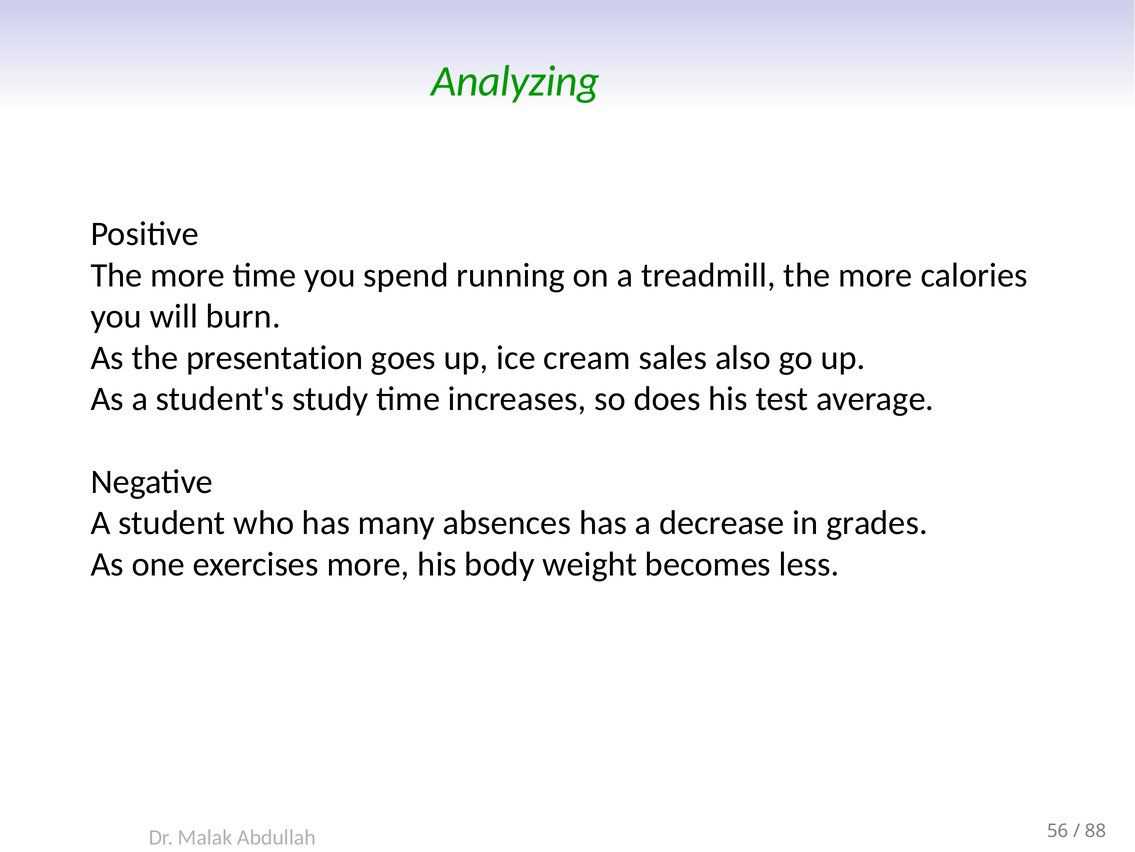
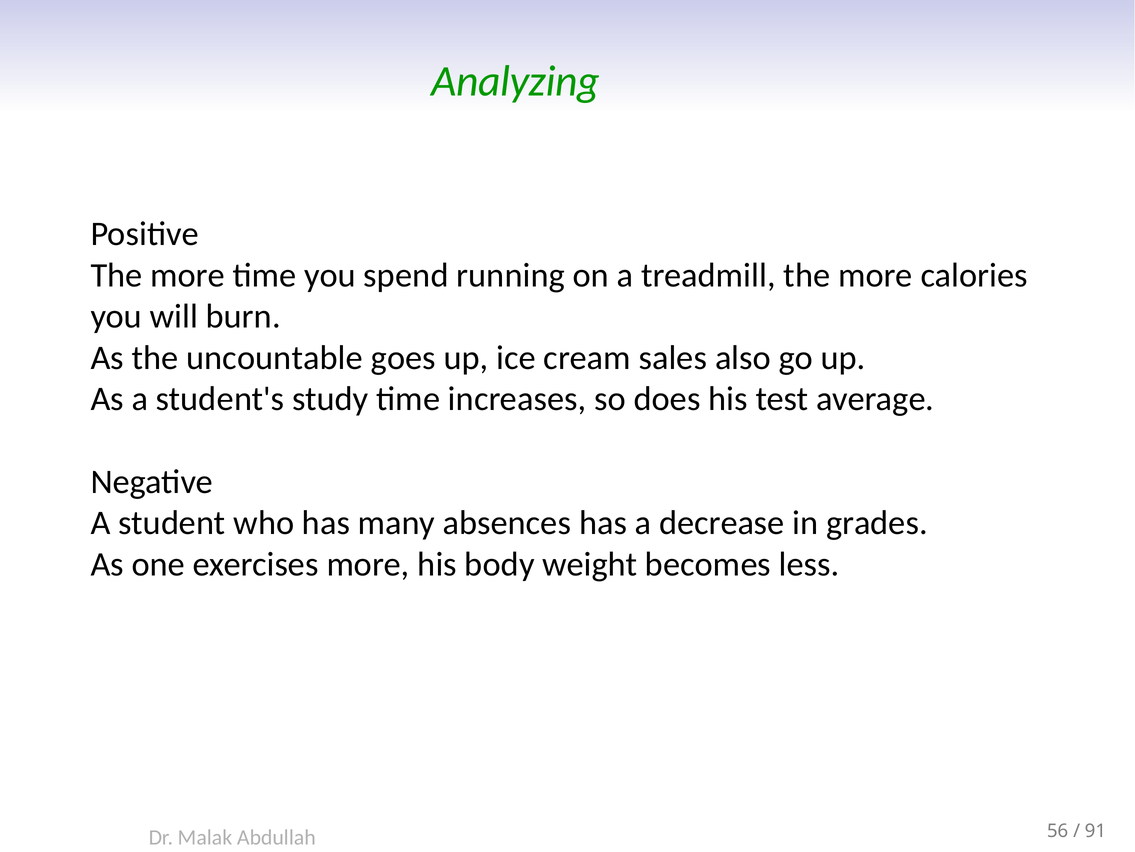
presentation: presentation -> uncountable (275, 358)
88: 88 -> 91 (1095, 831)
